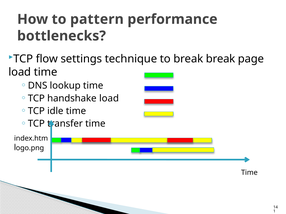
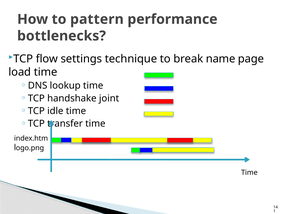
break break: break -> name (221, 59)
handshake load: load -> joint (109, 98)
